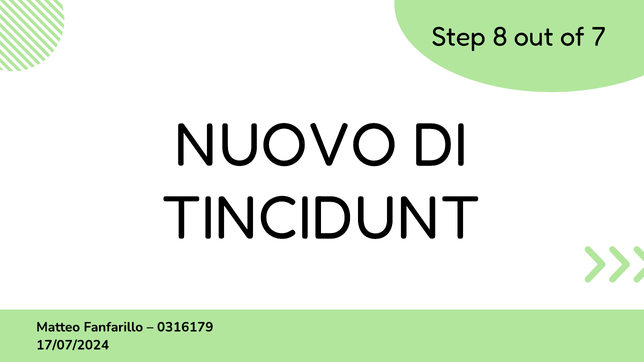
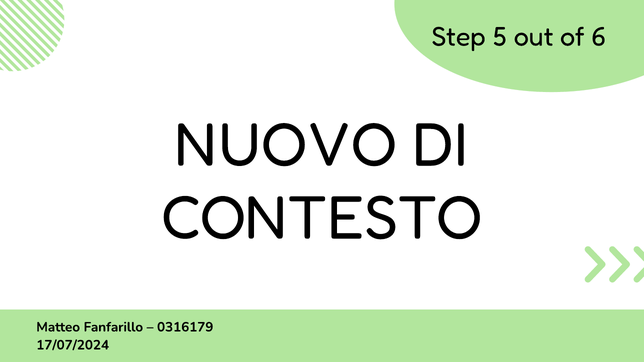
8: 8 -> 5 (500, 37)
7: 7 -> 6 (599, 37)
TINCIDUNT: TINCIDUNT -> CONTESTO (321, 218)
